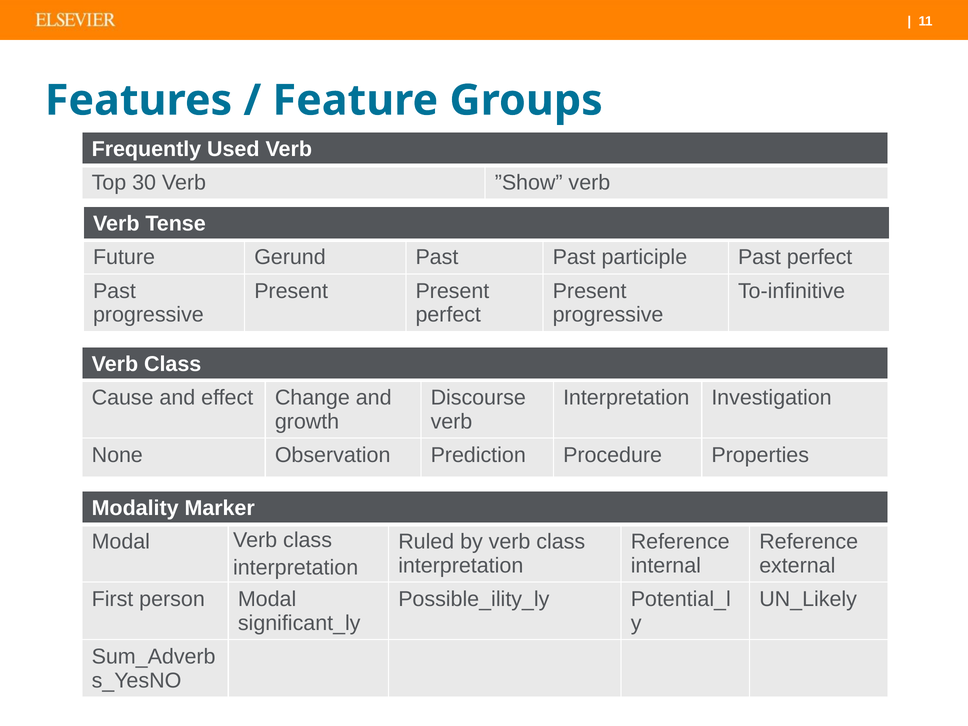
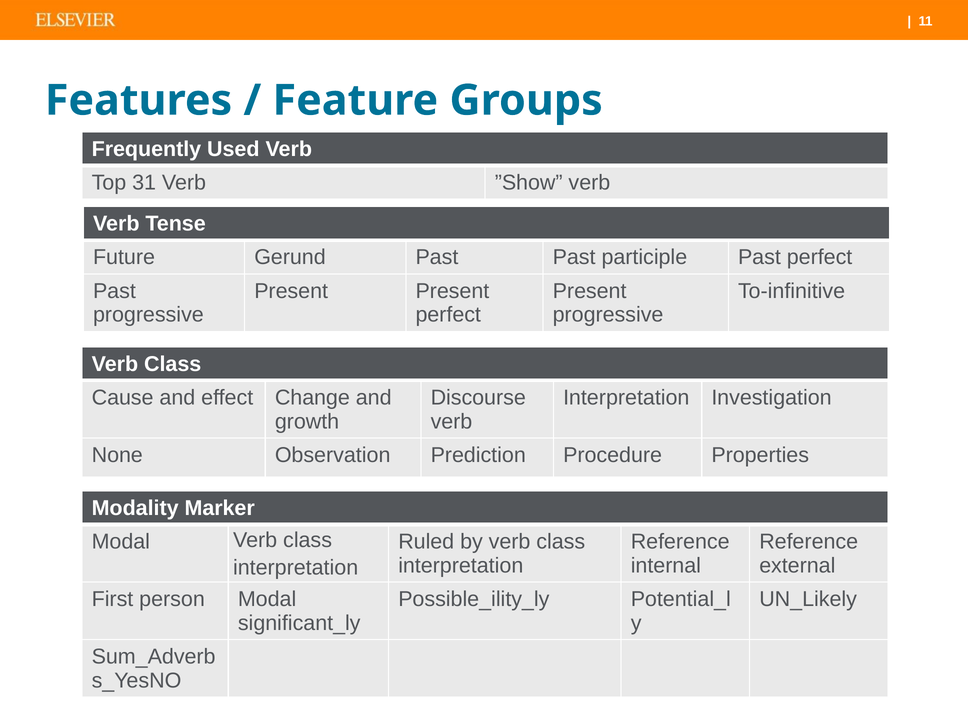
30: 30 -> 31 (144, 183)
